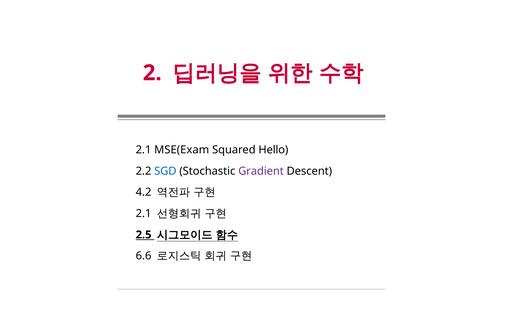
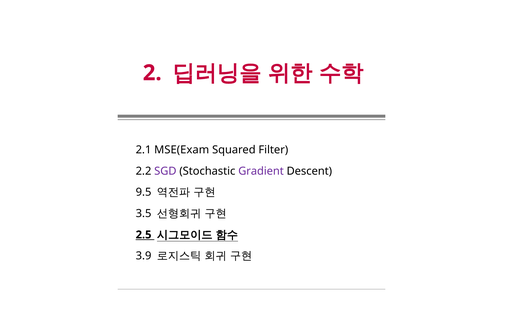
Hello: Hello -> Filter (273, 150)
SGD colour: blue -> purple (165, 171)
4.2: 4.2 -> 9.5 (144, 192)
2.1: 2.1 -> 3.5 (144, 214)
6.6: 6.6 -> 3.9 (144, 256)
